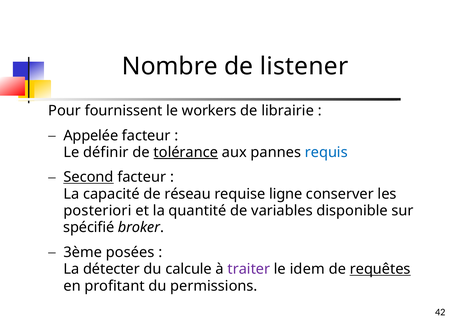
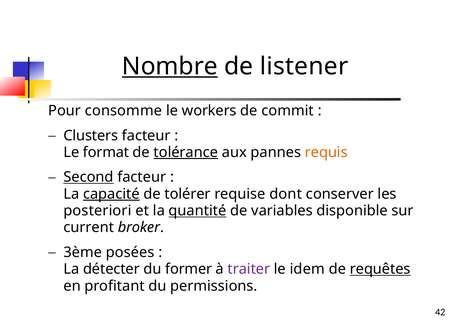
Nombre underline: none -> present (170, 67)
fournissent: fournissent -> consomme (124, 111)
librairie: librairie -> commit (288, 111)
Appelée: Appelée -> Clusters (91, 136)
définir: définir -> format (106, 153)
requis colour: blue -> orange (326, 153)
capacité underline: none -> present (111, 194)
réseau: réseau -> tolérer (188, 194)
ligne: ligne -> dont (286, 194)
quantité underline: none -> present (198, 211)
spécifié: spécifié -> current (89, 228)
calcule: calcule -> former (189, 269)
